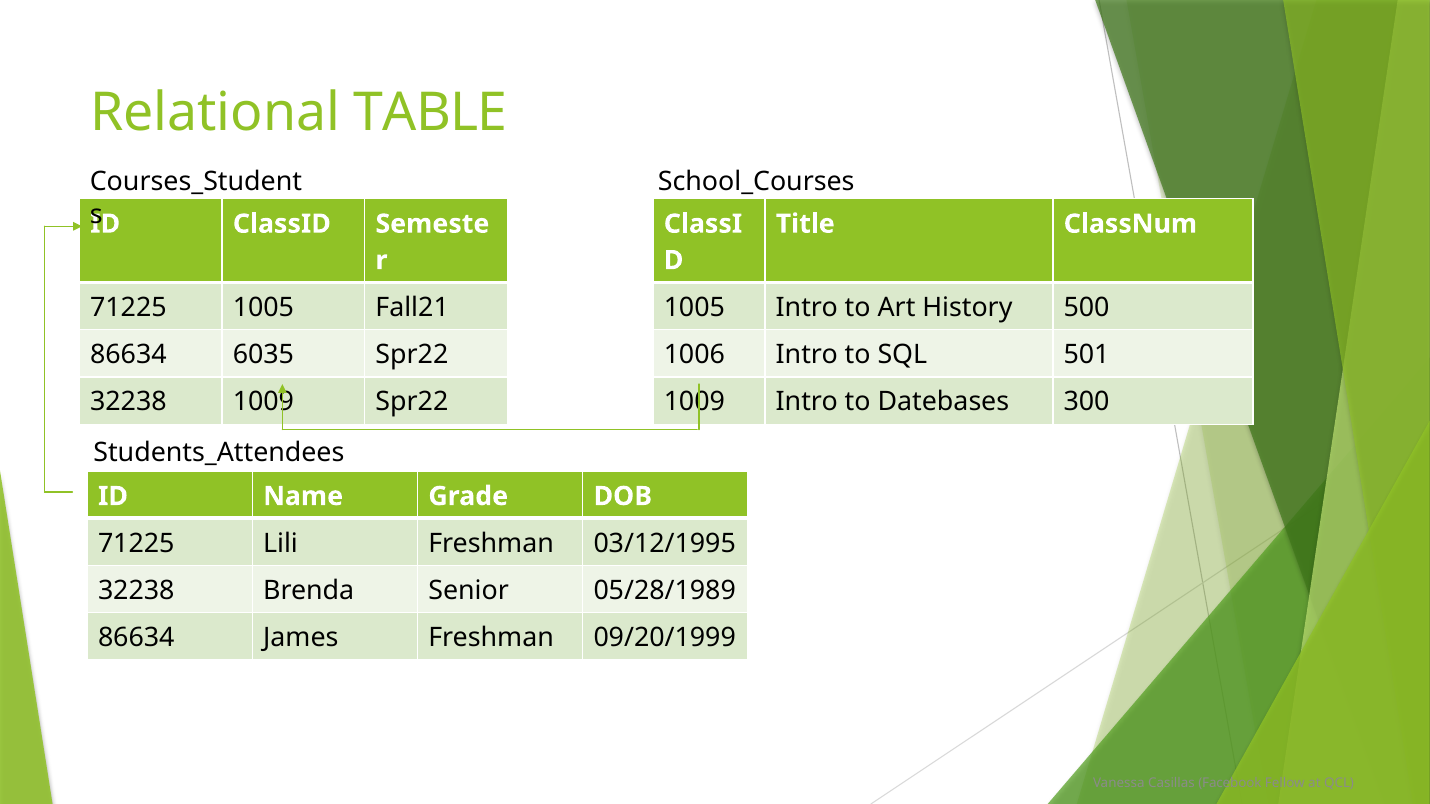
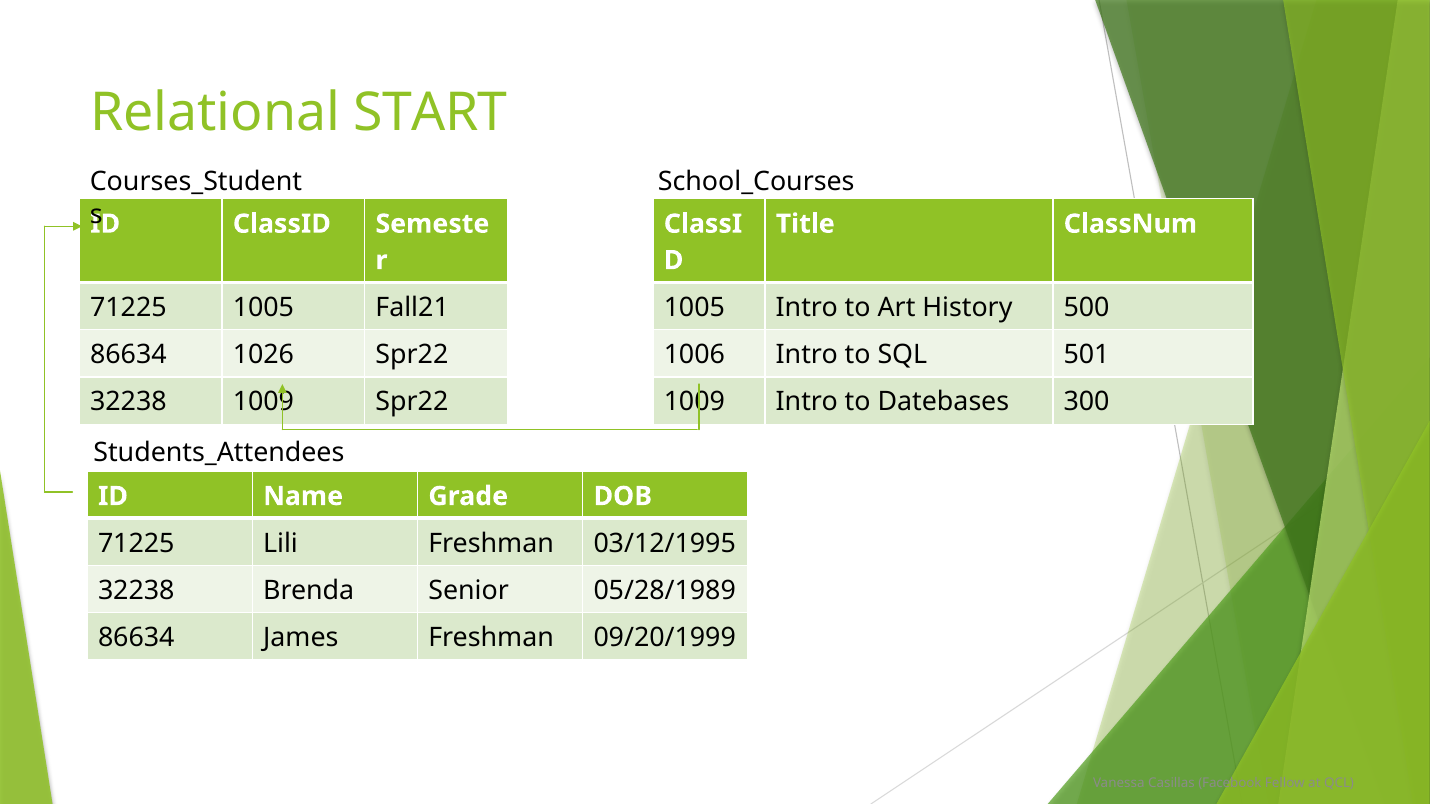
TABLE: TABLE -> START (430, 113)
6035: 6035 -> 1026 (263, 355)
